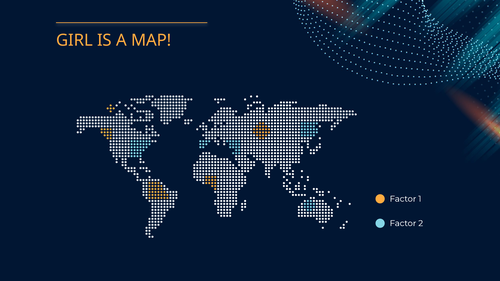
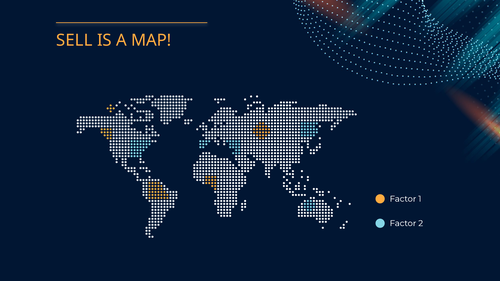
GIRL: GIRL -> SELL (74, 41)
